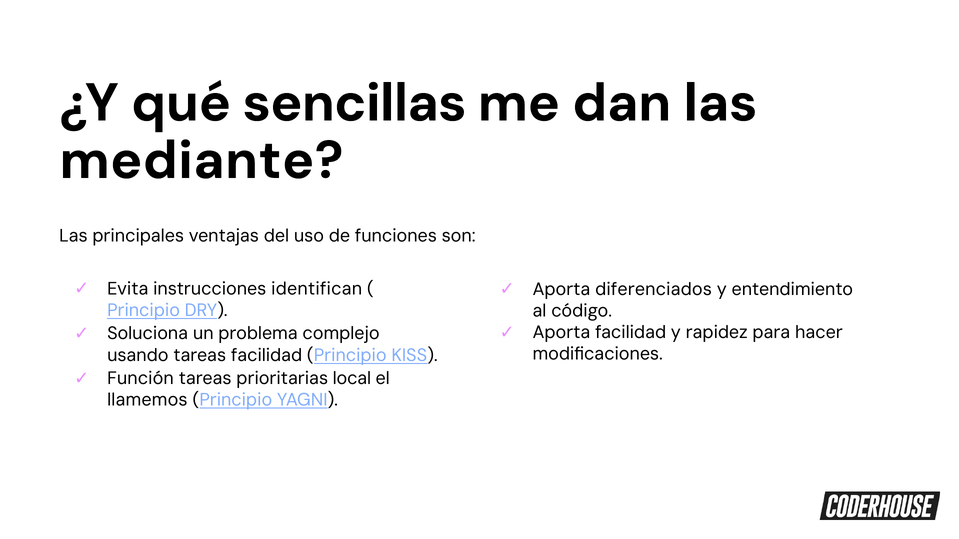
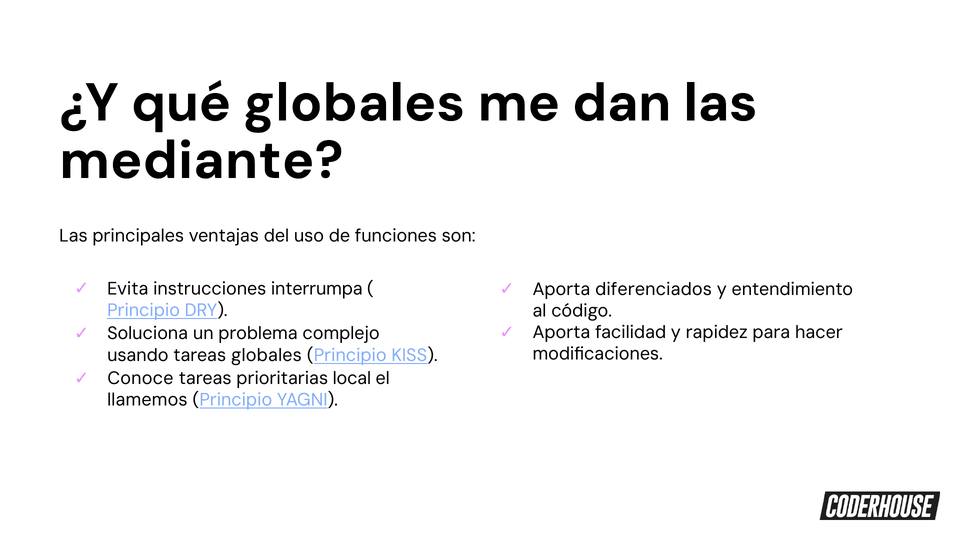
qué sencillas: sencillas -> globales (354, 103)
identifican: identifican -> interrumpa (317, 289)
tareas facilidad: facilidad -> globales (266, 355)
Función: Función -> Conoce (140, 379)
